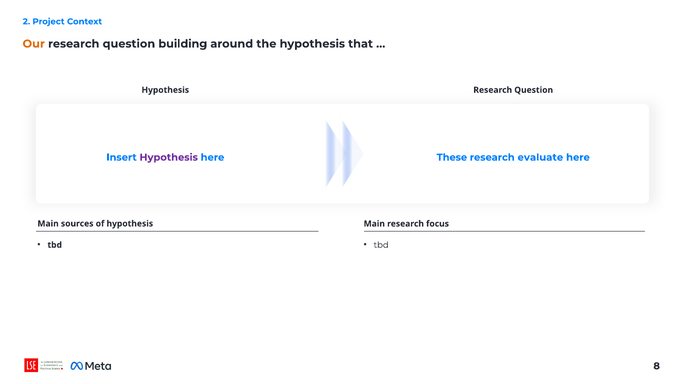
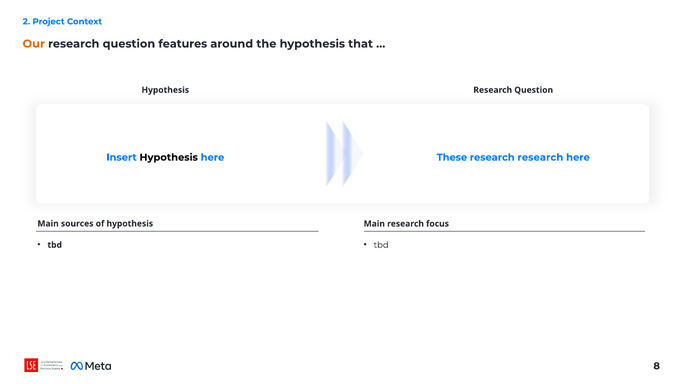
building: building -> features (183, 44)
Hypothesis colour: purple -> black (169, 157)
research evaluate: evaluate -> research (540, 157)
